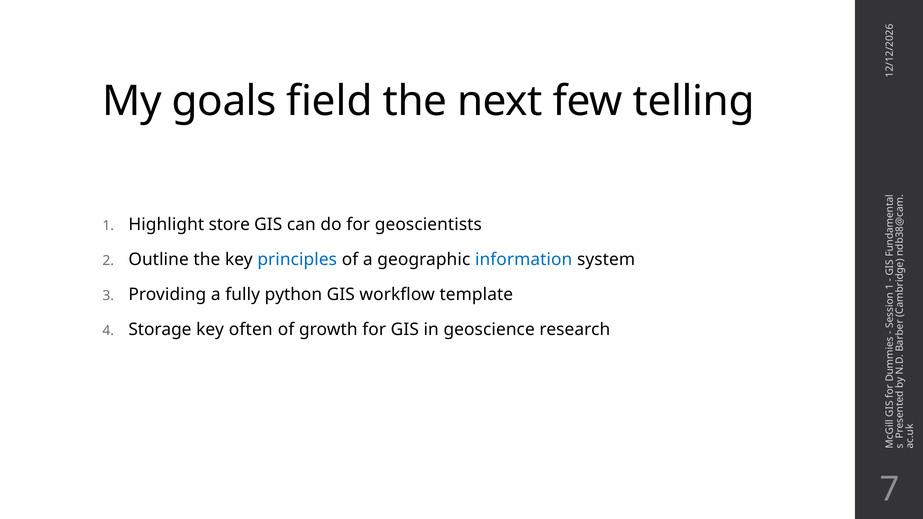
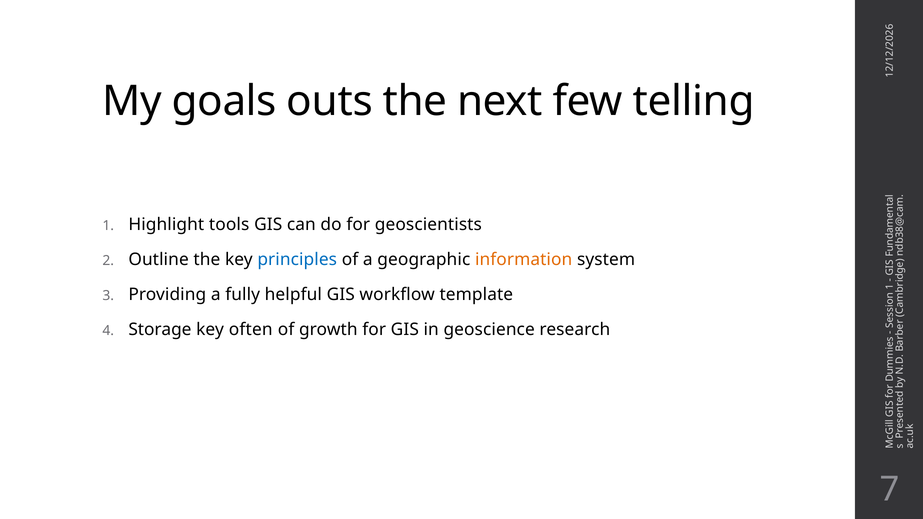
field: field -> outs (330, 101)
store: store -> tools (229, 224)
information colour: blue -> orange (524, 260)
python: python -> helpful (293, 295)
